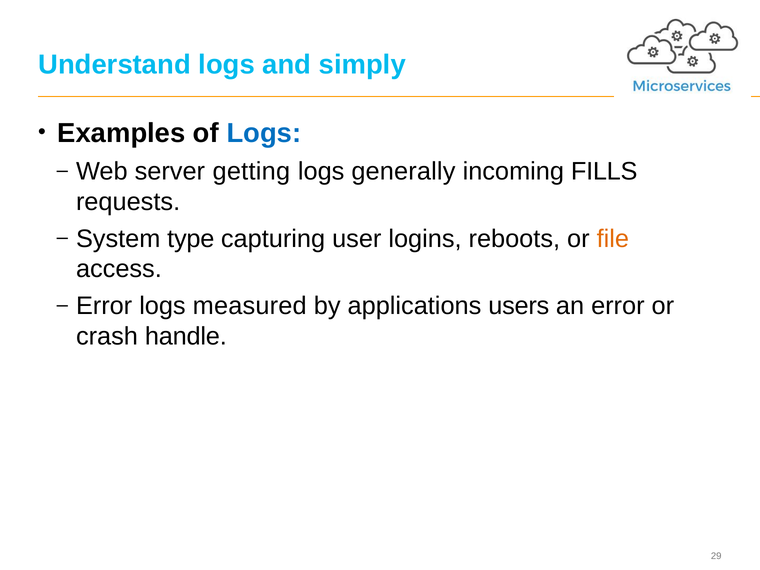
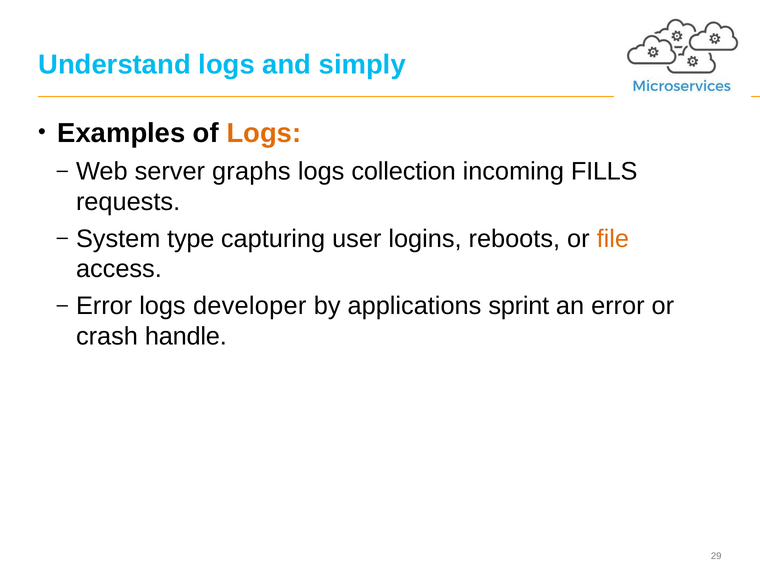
Logs colour: blue -> orange (264, 133)
getting: getting -> graphs (251, 171)
generally: generally -> collection (404, 171)
measured: measured -> developer (250, 306)
users: users -> sprint (519, 306)
